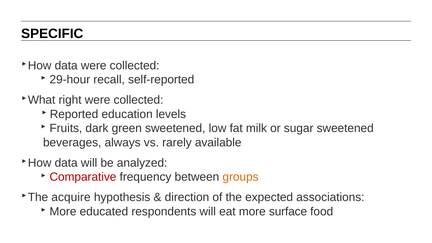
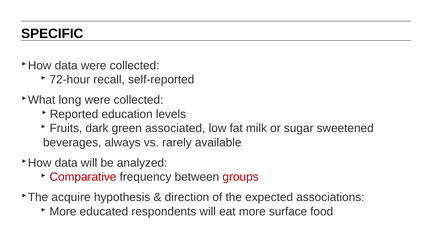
29-hour: 29-hour -> 72-hour (70, 80)
right: right -> long (70, 100)
green sweetened: sweetened -> associated (175, 128)
groups colour: orange -> red (241, 177)
